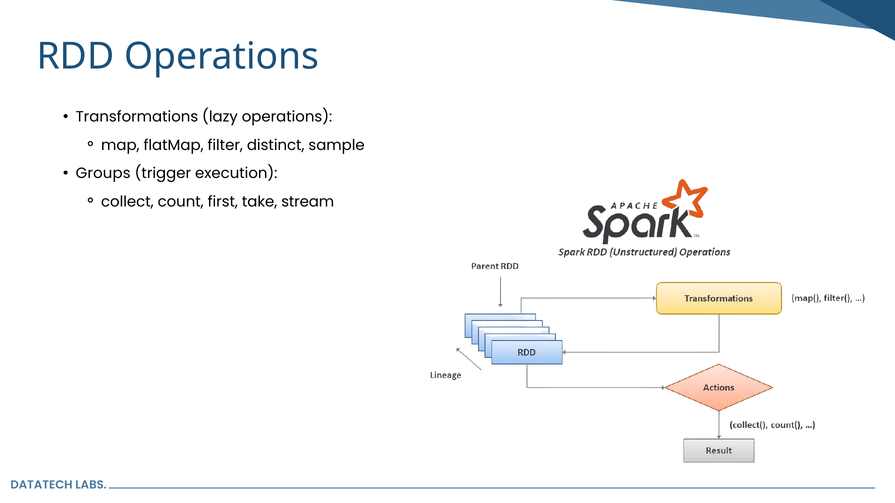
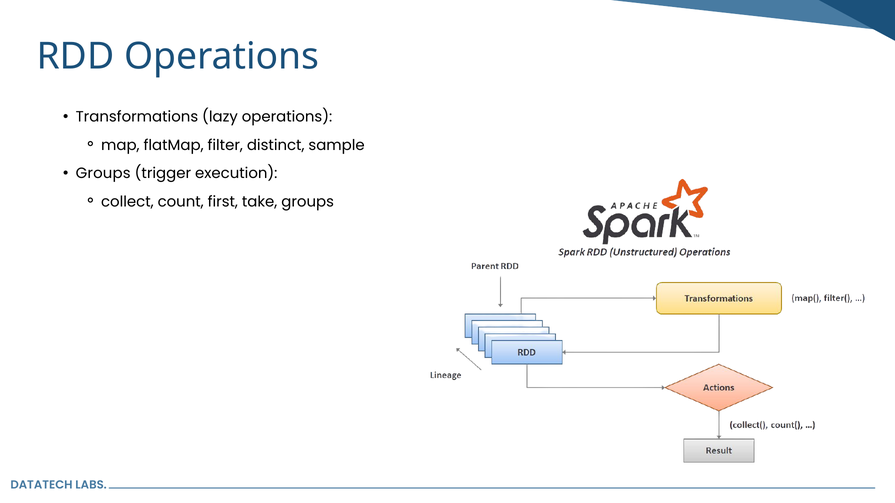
take stream: stream -> groups (308, 202)
